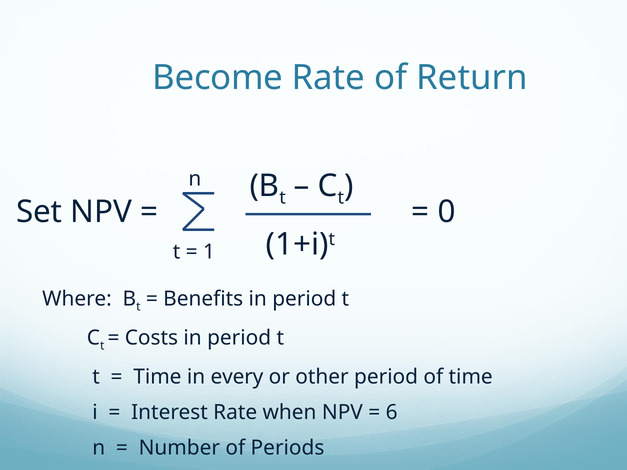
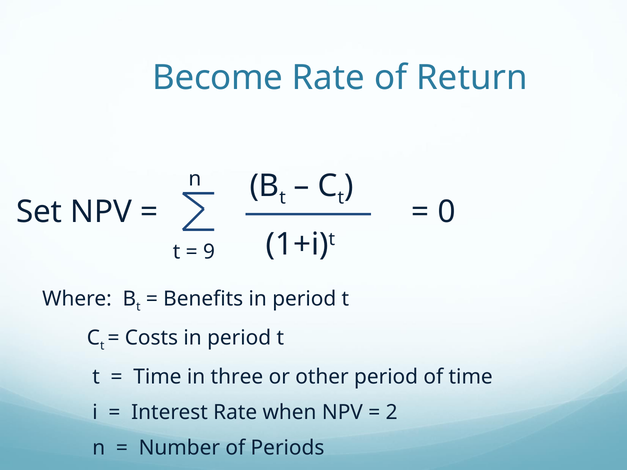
1: 1 -> 9 (209, 252)
every: every -> three (237, 377)
6: 6 -> 2 (392, 412)
